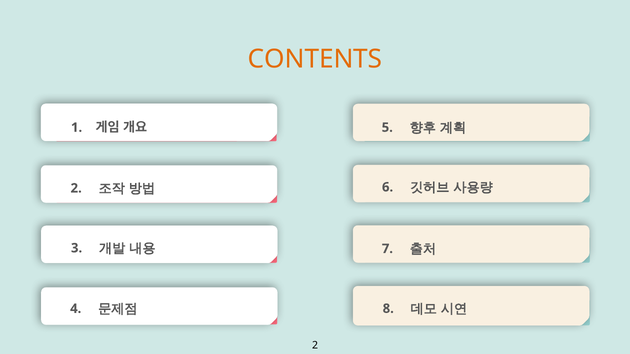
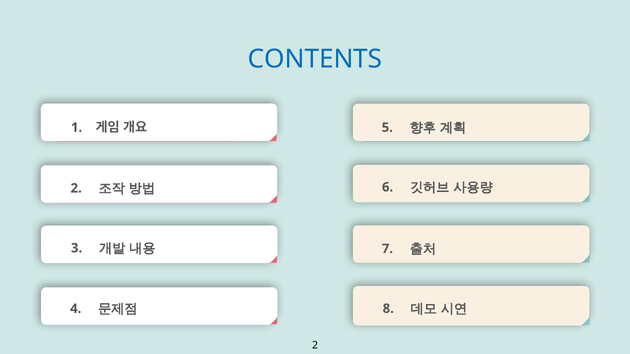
CONTENTS colour: orange -> blue (315, 59)
